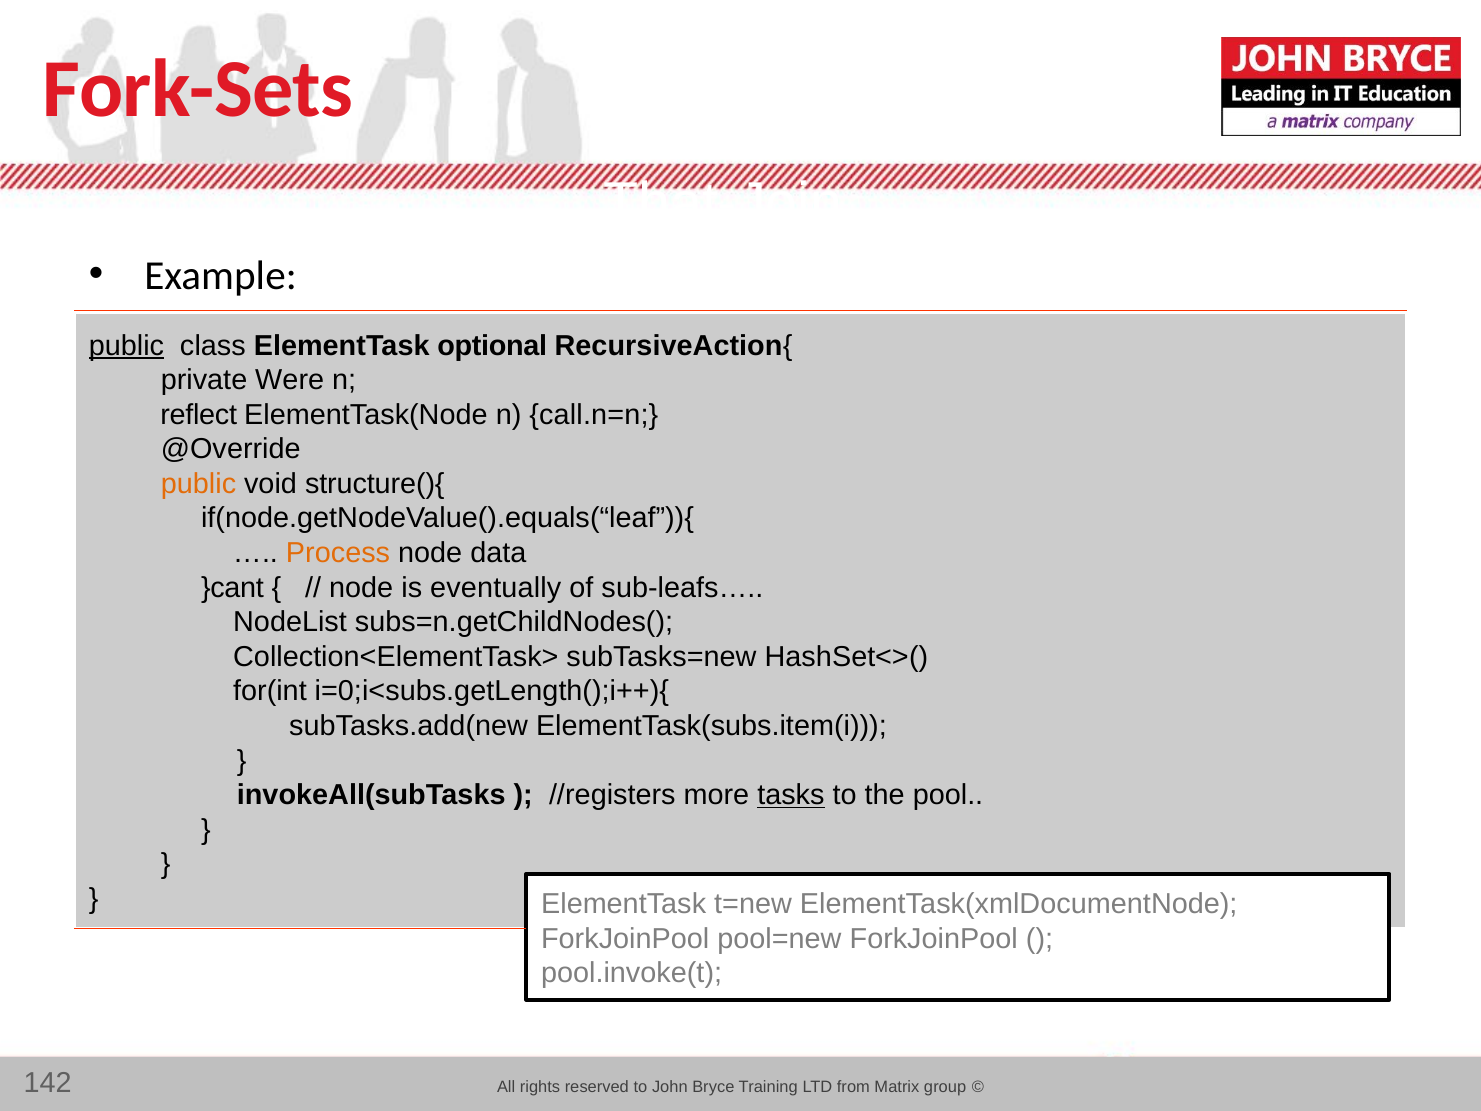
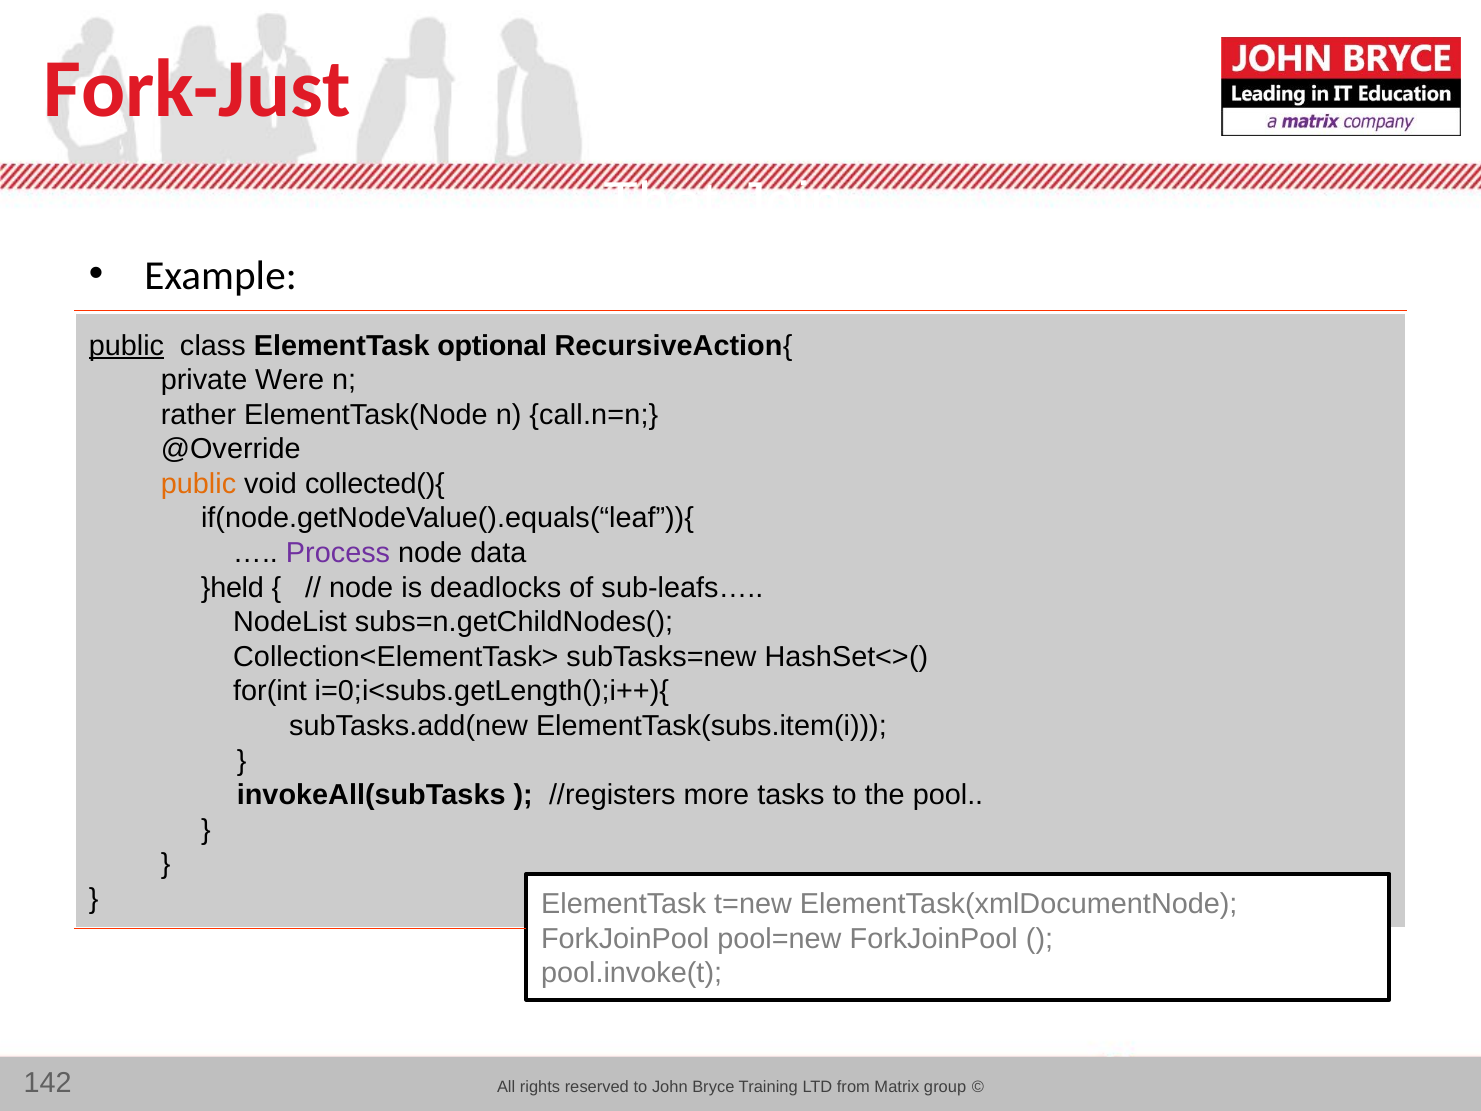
Fork-Sets: Fork-Sets -> Fork-Just (198, 90)
reflect: reflect -> rather (199, 415)
structure(){: structure(){ -> collected(){ (375, 484)
Process colour: orange -> purple (338, 553)
}cant: }cant -> }held (232, 588)
eventually: eventually -> deadlocks (496, 588)
tasks underline: present -> none (791, 795)
